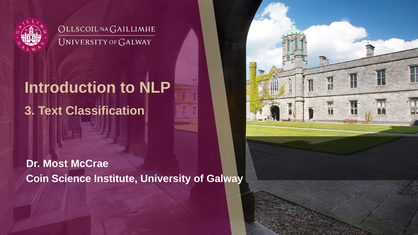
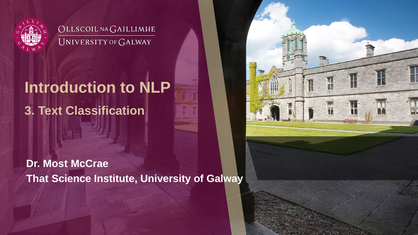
Coin: Coin -> That (37, 179)
